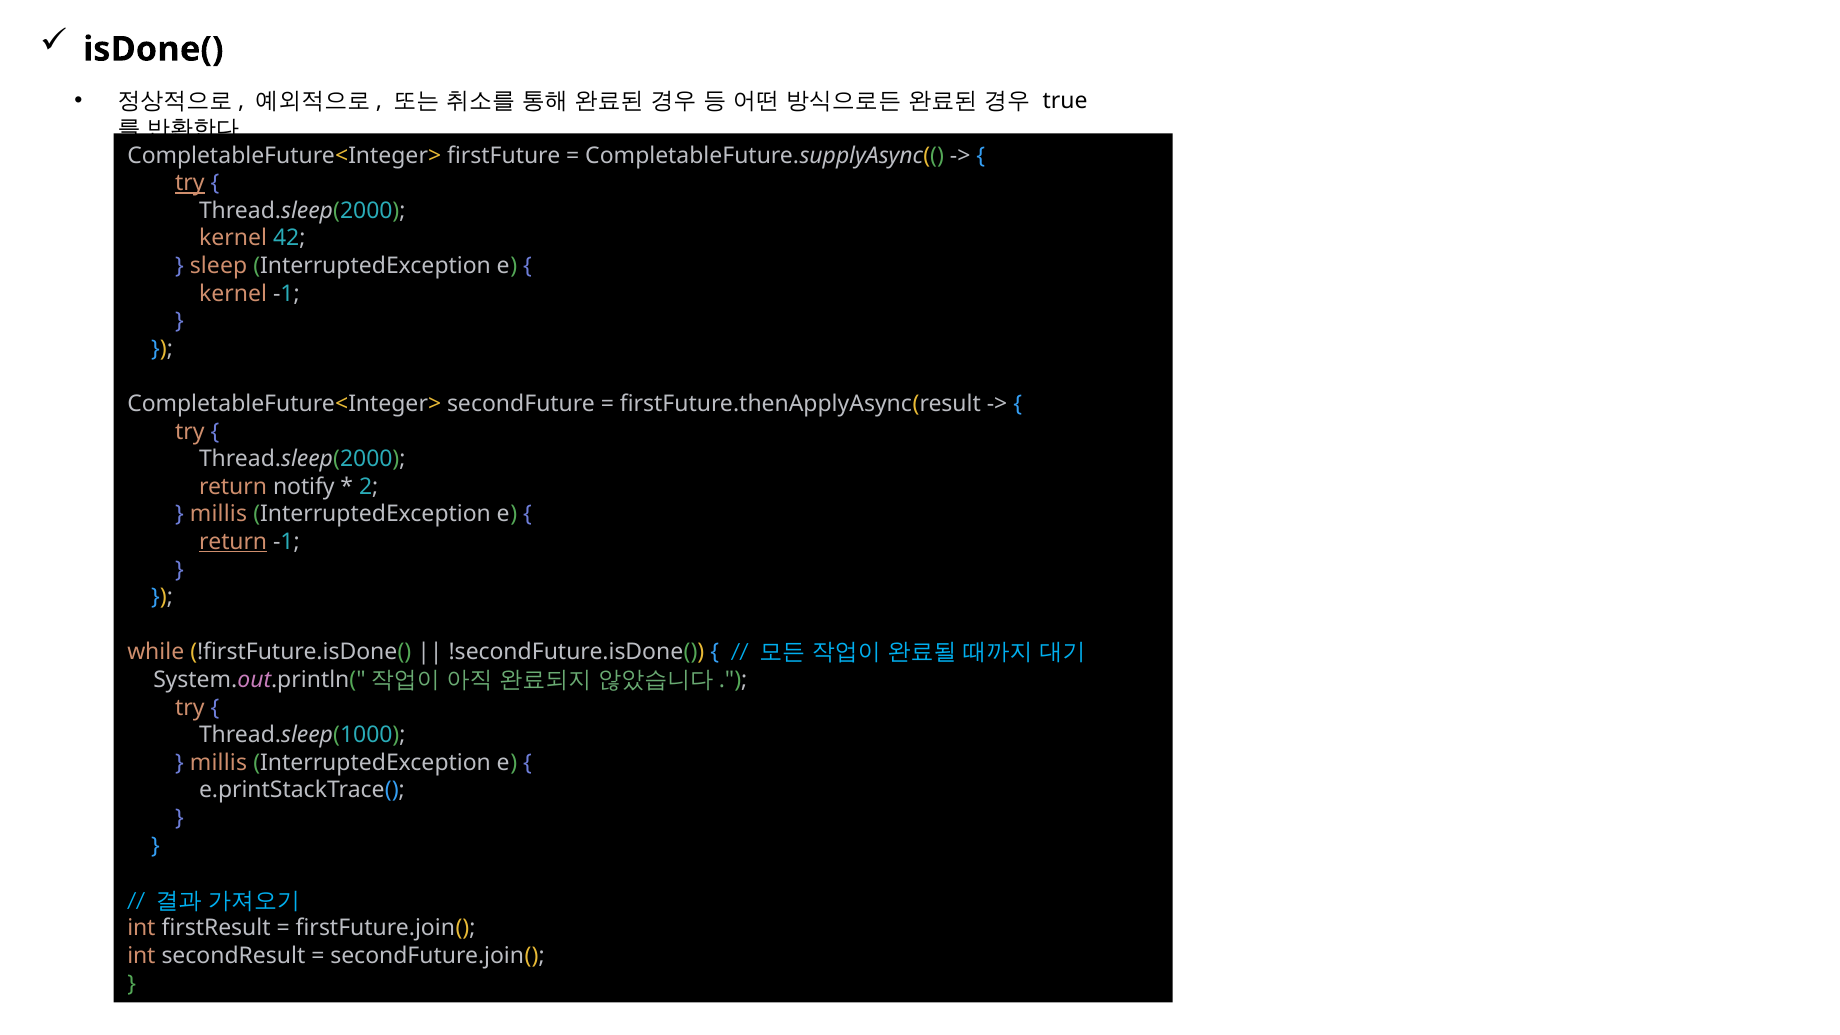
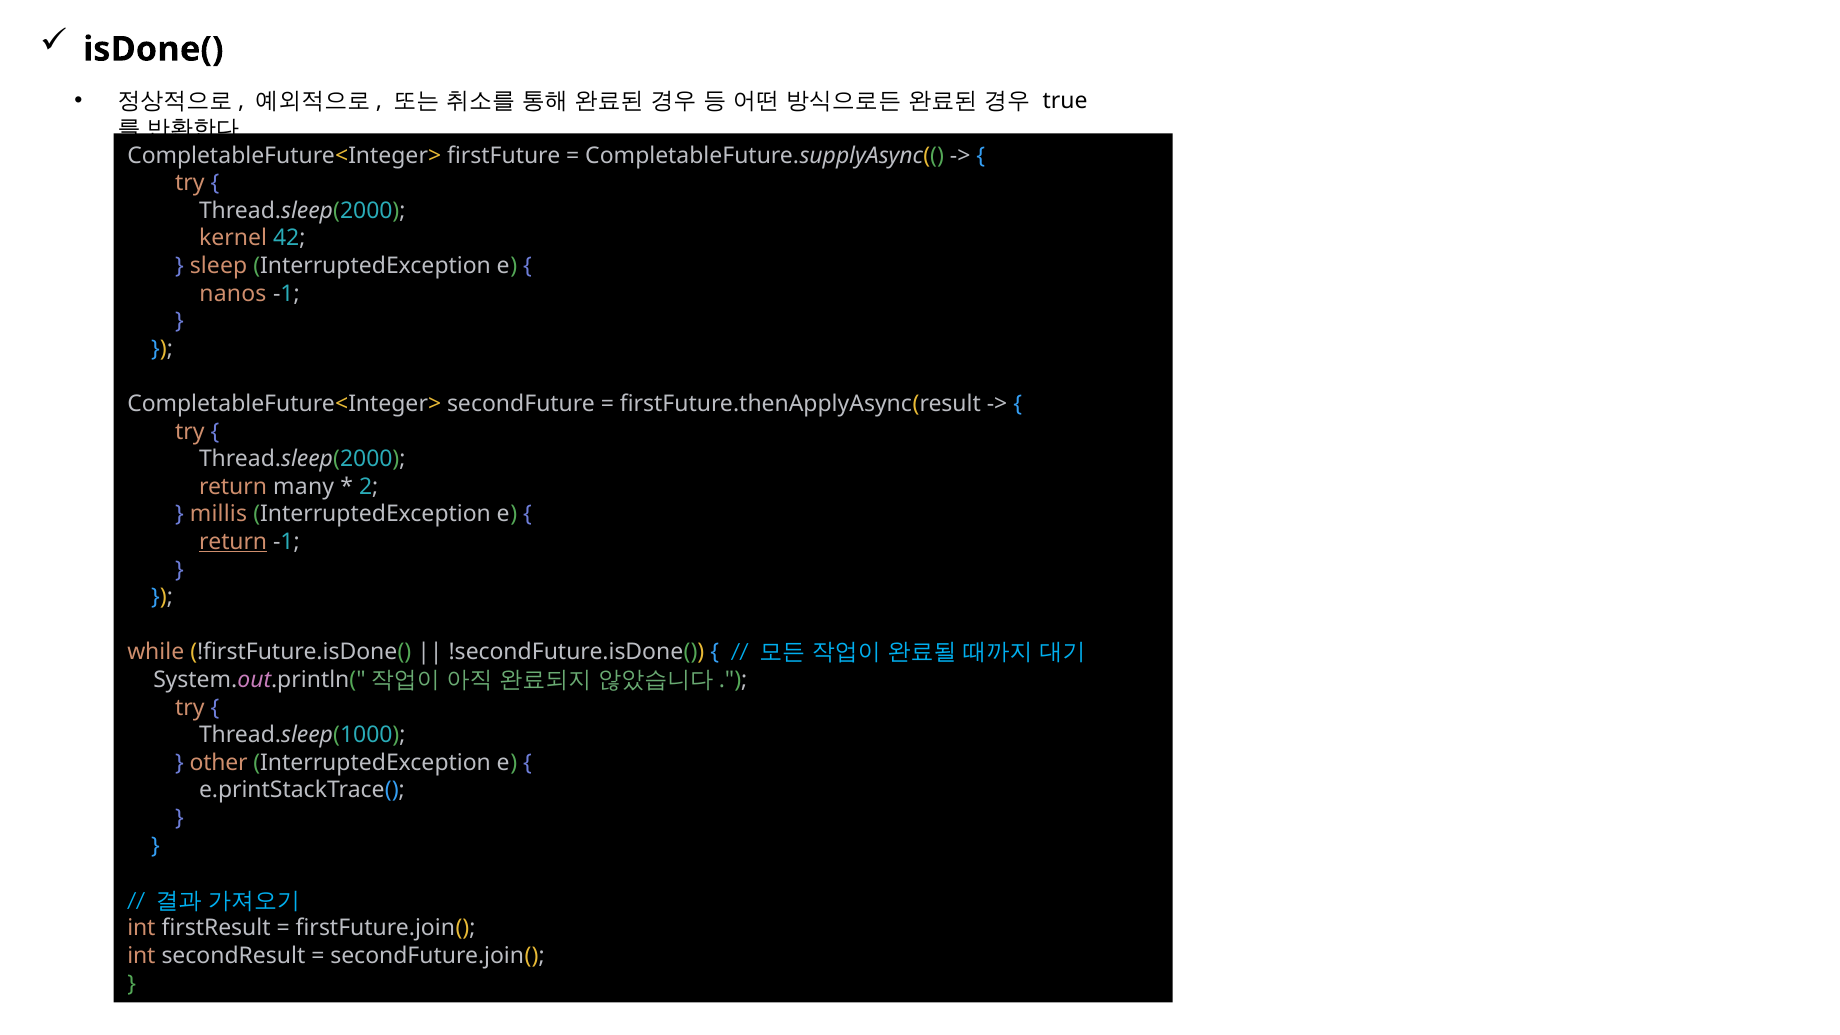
try underline: present -> none (190, 183)
kernel: kernel -> nanos (233, 293)
notify: notify -> many (304, 487)
millis: millis -> other (219, 763)
